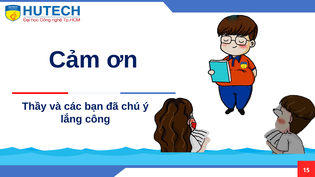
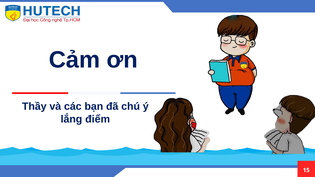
công: công -> điểm (98, 119)
